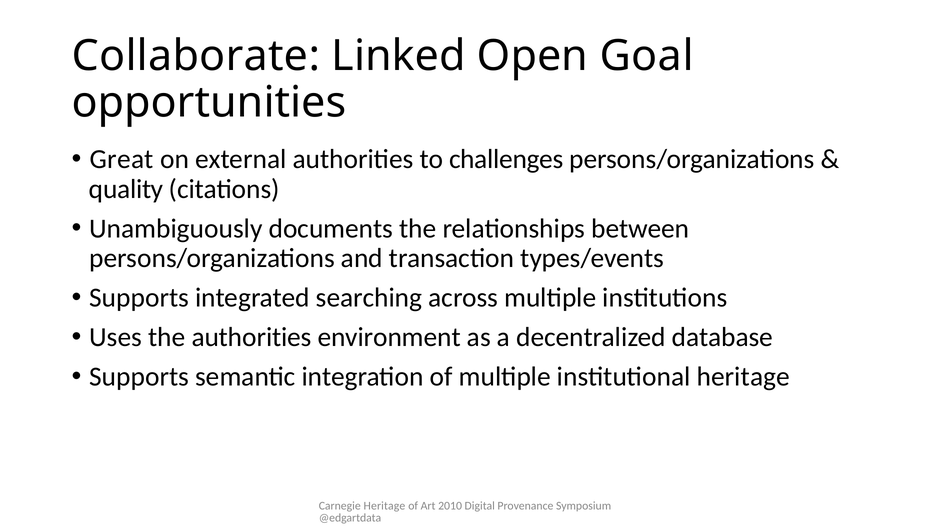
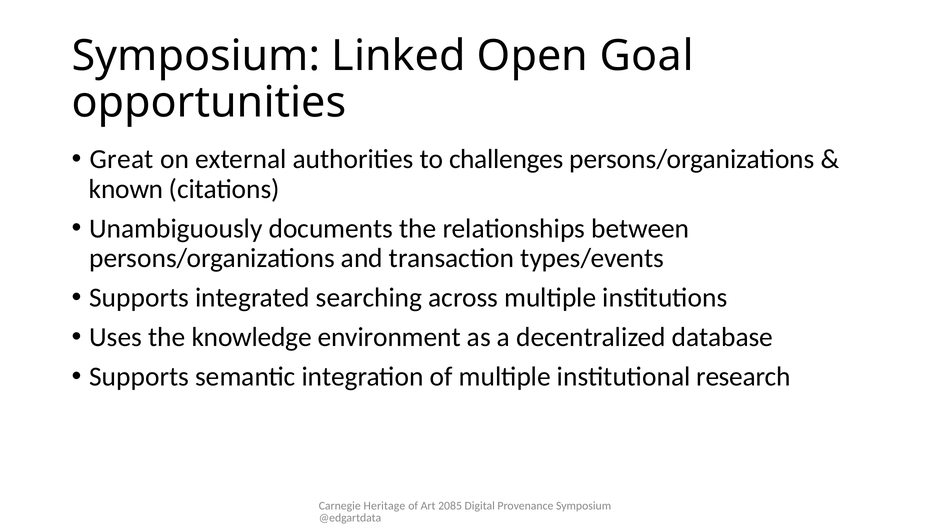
Collaborate: Collaborate -> Symposium (196, 56)
quality: quality -> known (126, 189)
the authorities: authorities -> knowledge (252, 337)
institutional heritage: heritage -> research (743, 376)
2010: 2010 -> 2085 (450, 505)
